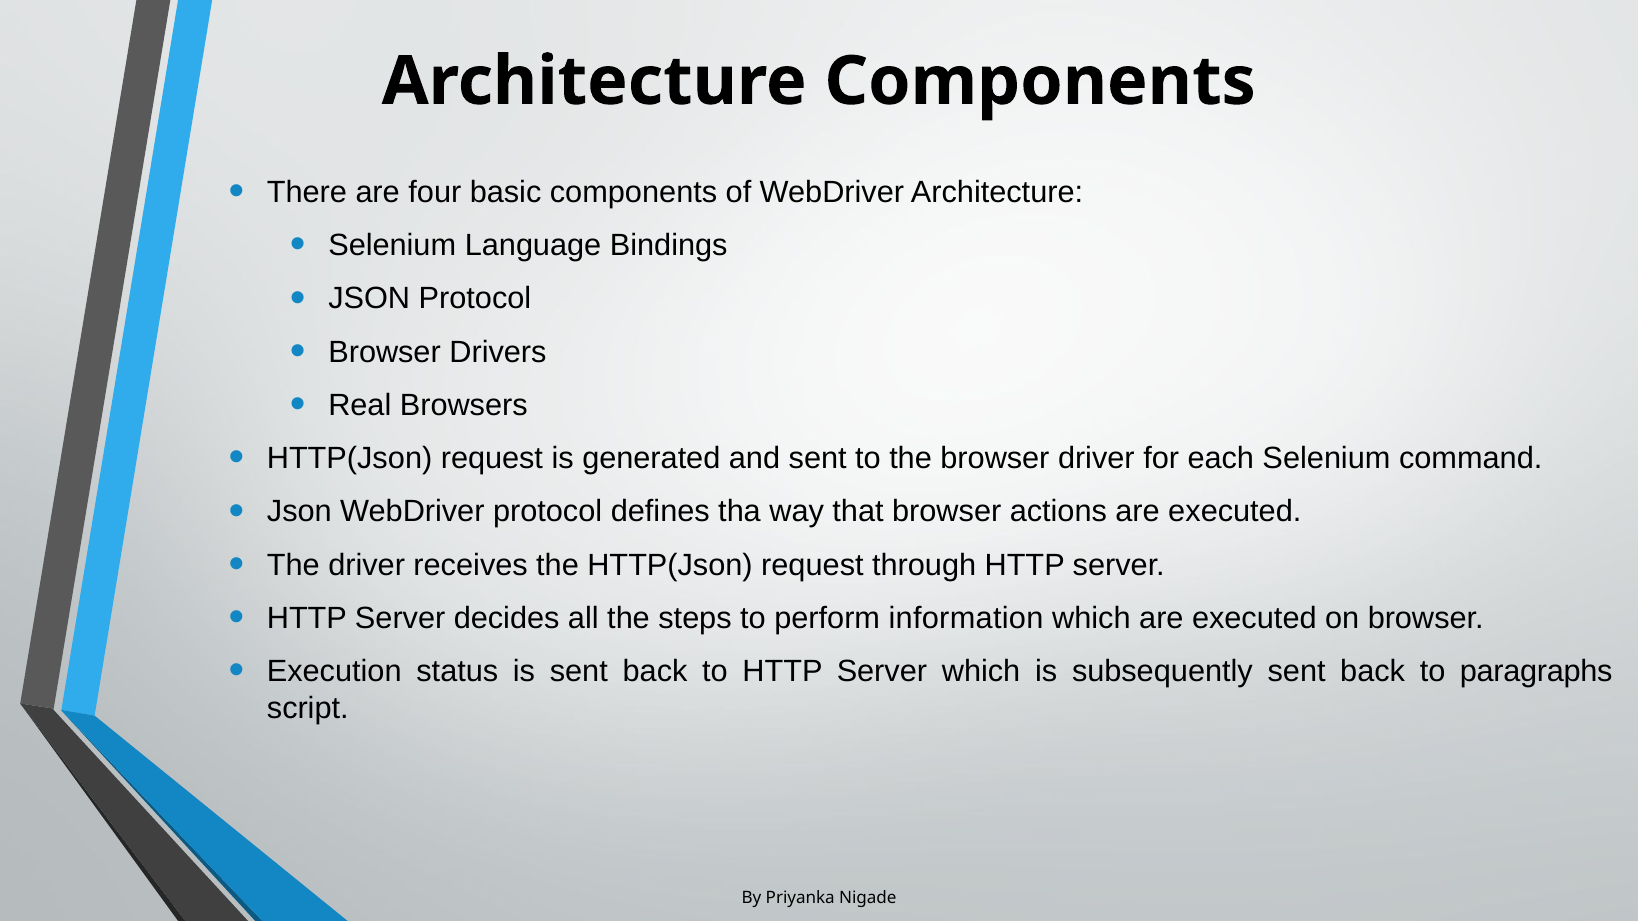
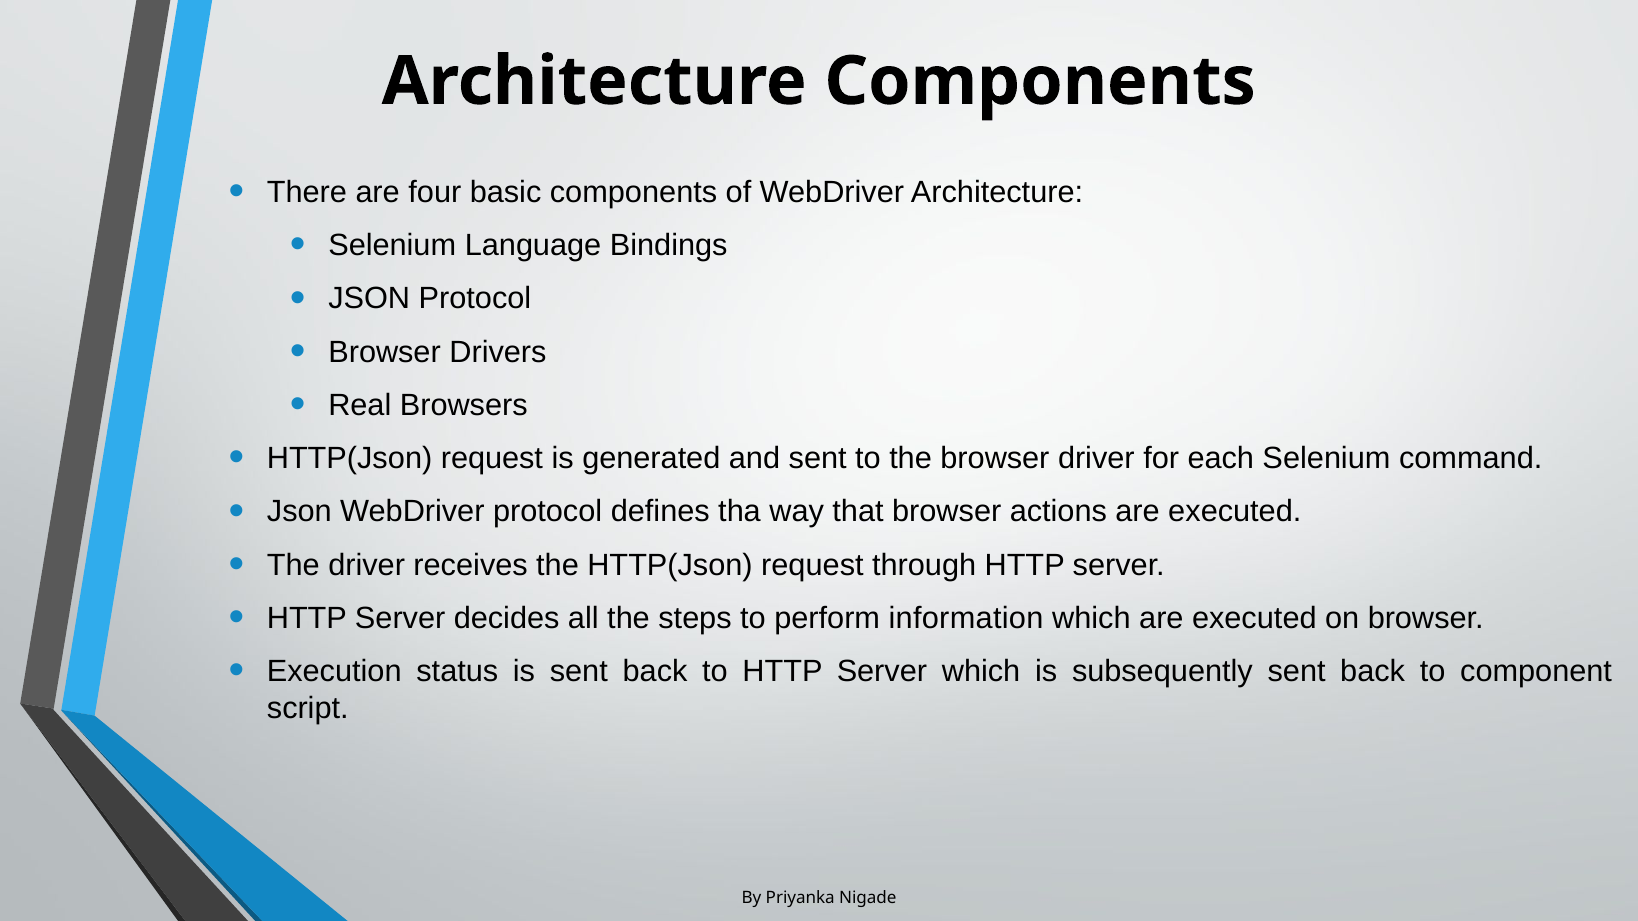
paragraphs: paragraphs -> component (1536, 672)
